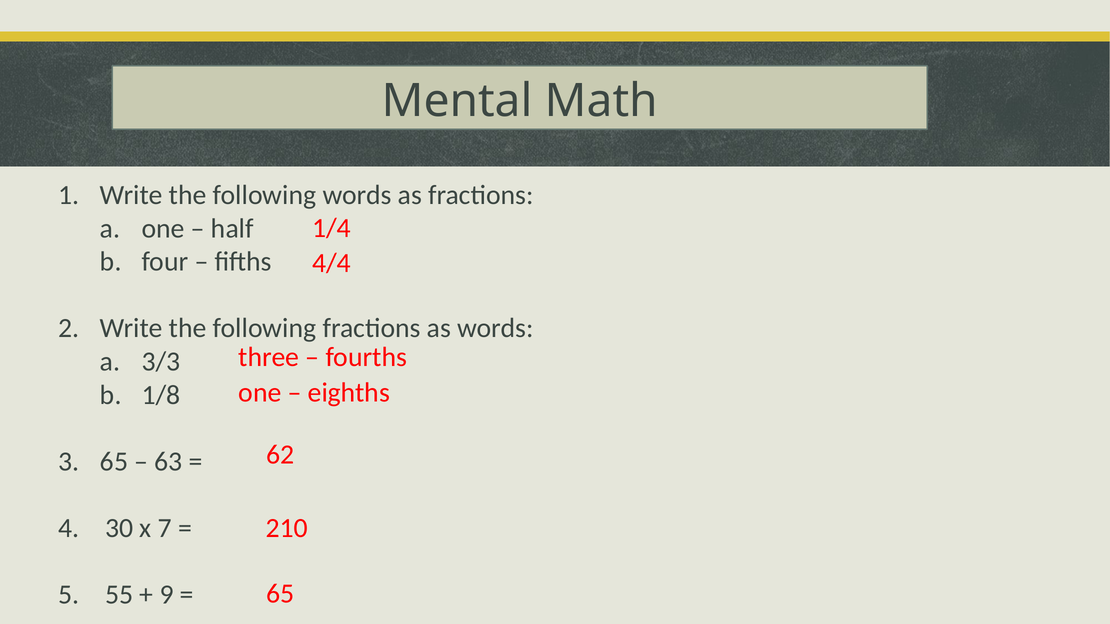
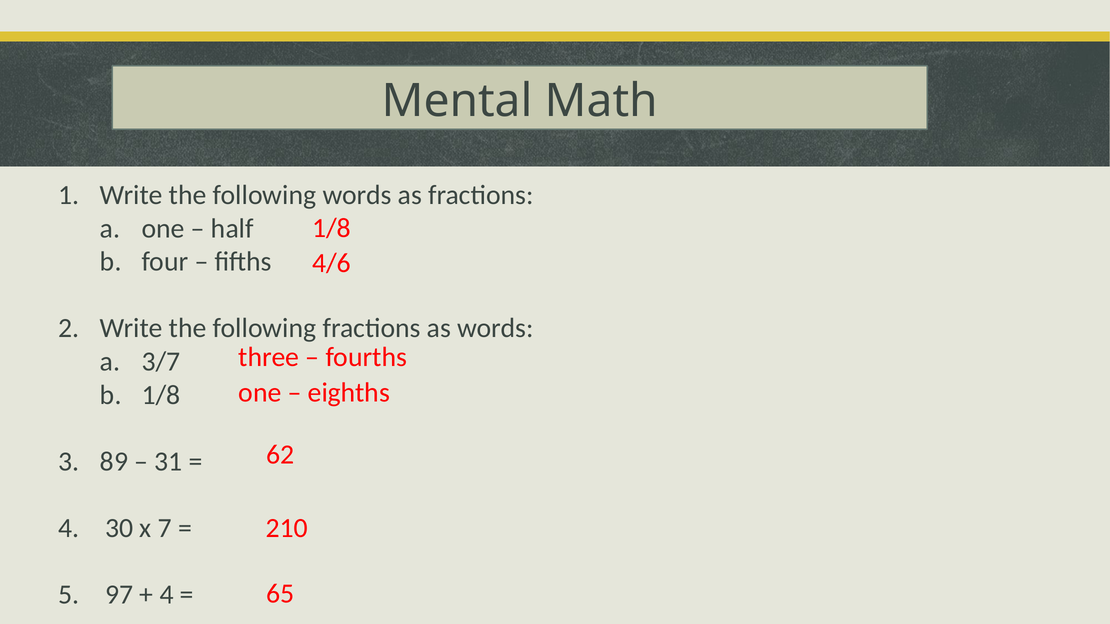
1/4: 1/4 -> 1/8 (332, 228)
4/4: 4/4 -> 4/6 (332, 263)
3/3: 3/3 -> 3/7 (161, 362)
65: 65 -> 89 (114, 462)
63: 63 -> 31 (168, 462)
55: 55 -> 97 (119, 595)
9: 9 -> 4 (167, 595)
